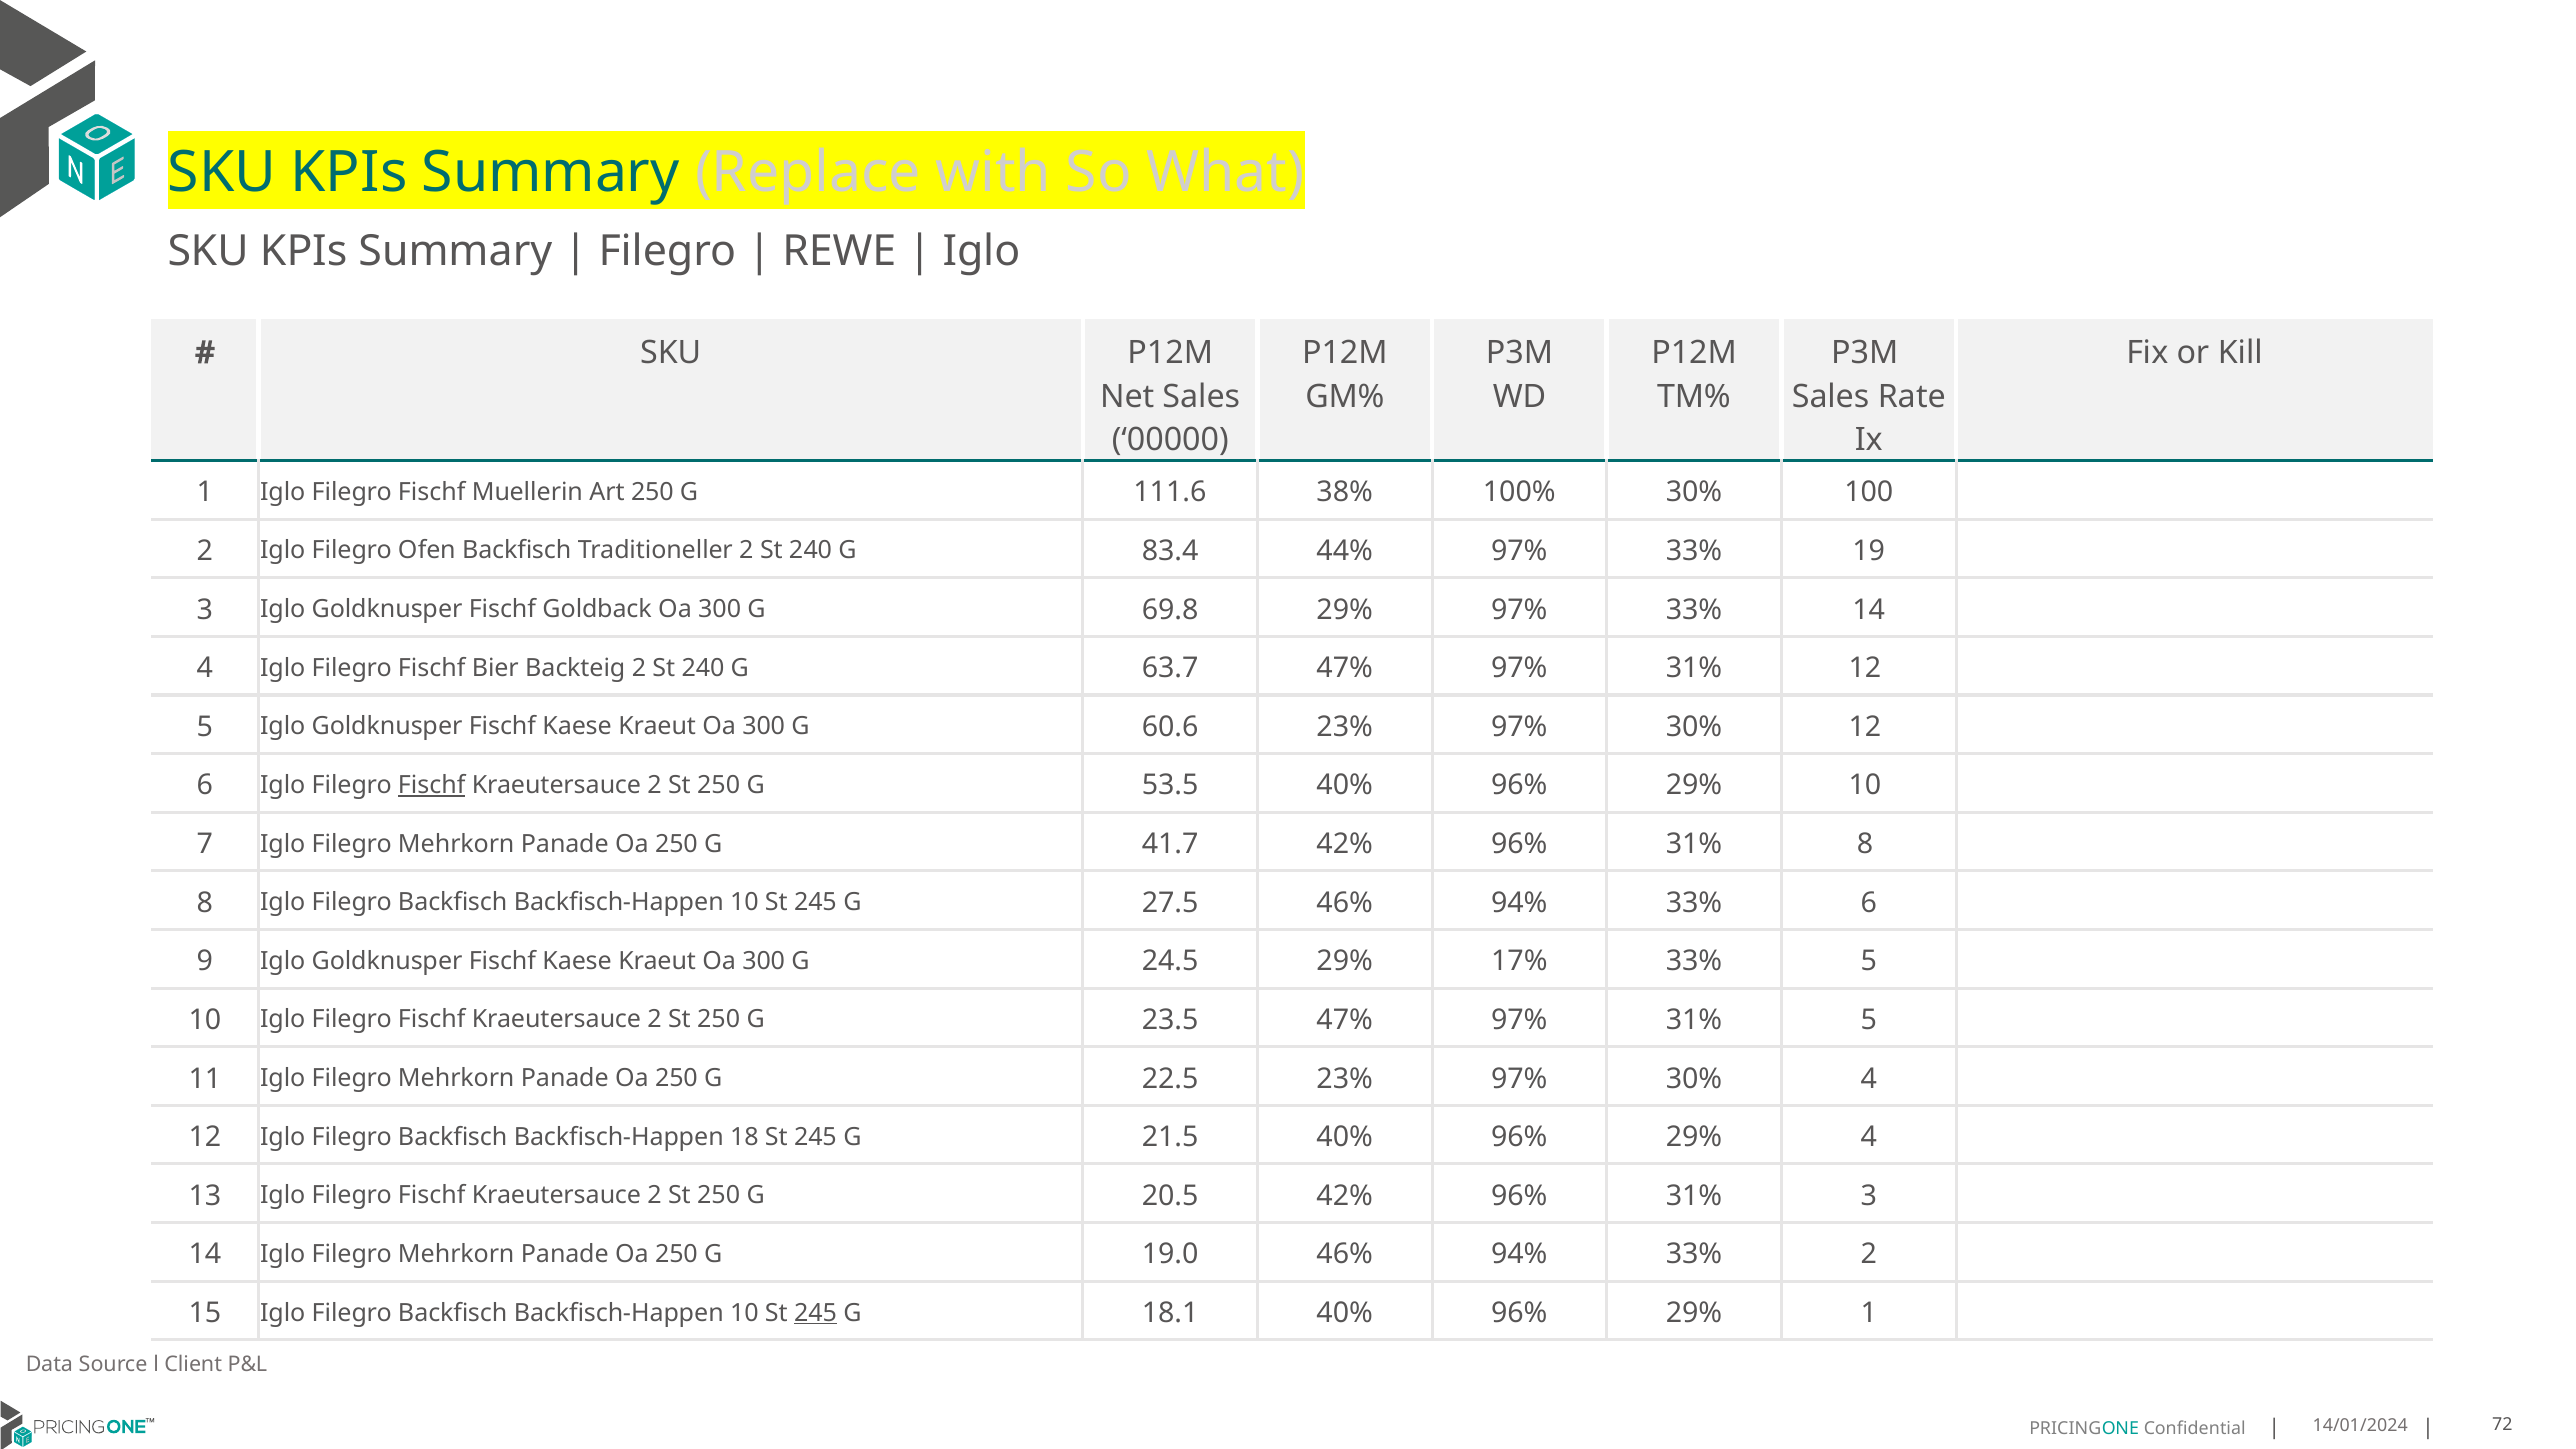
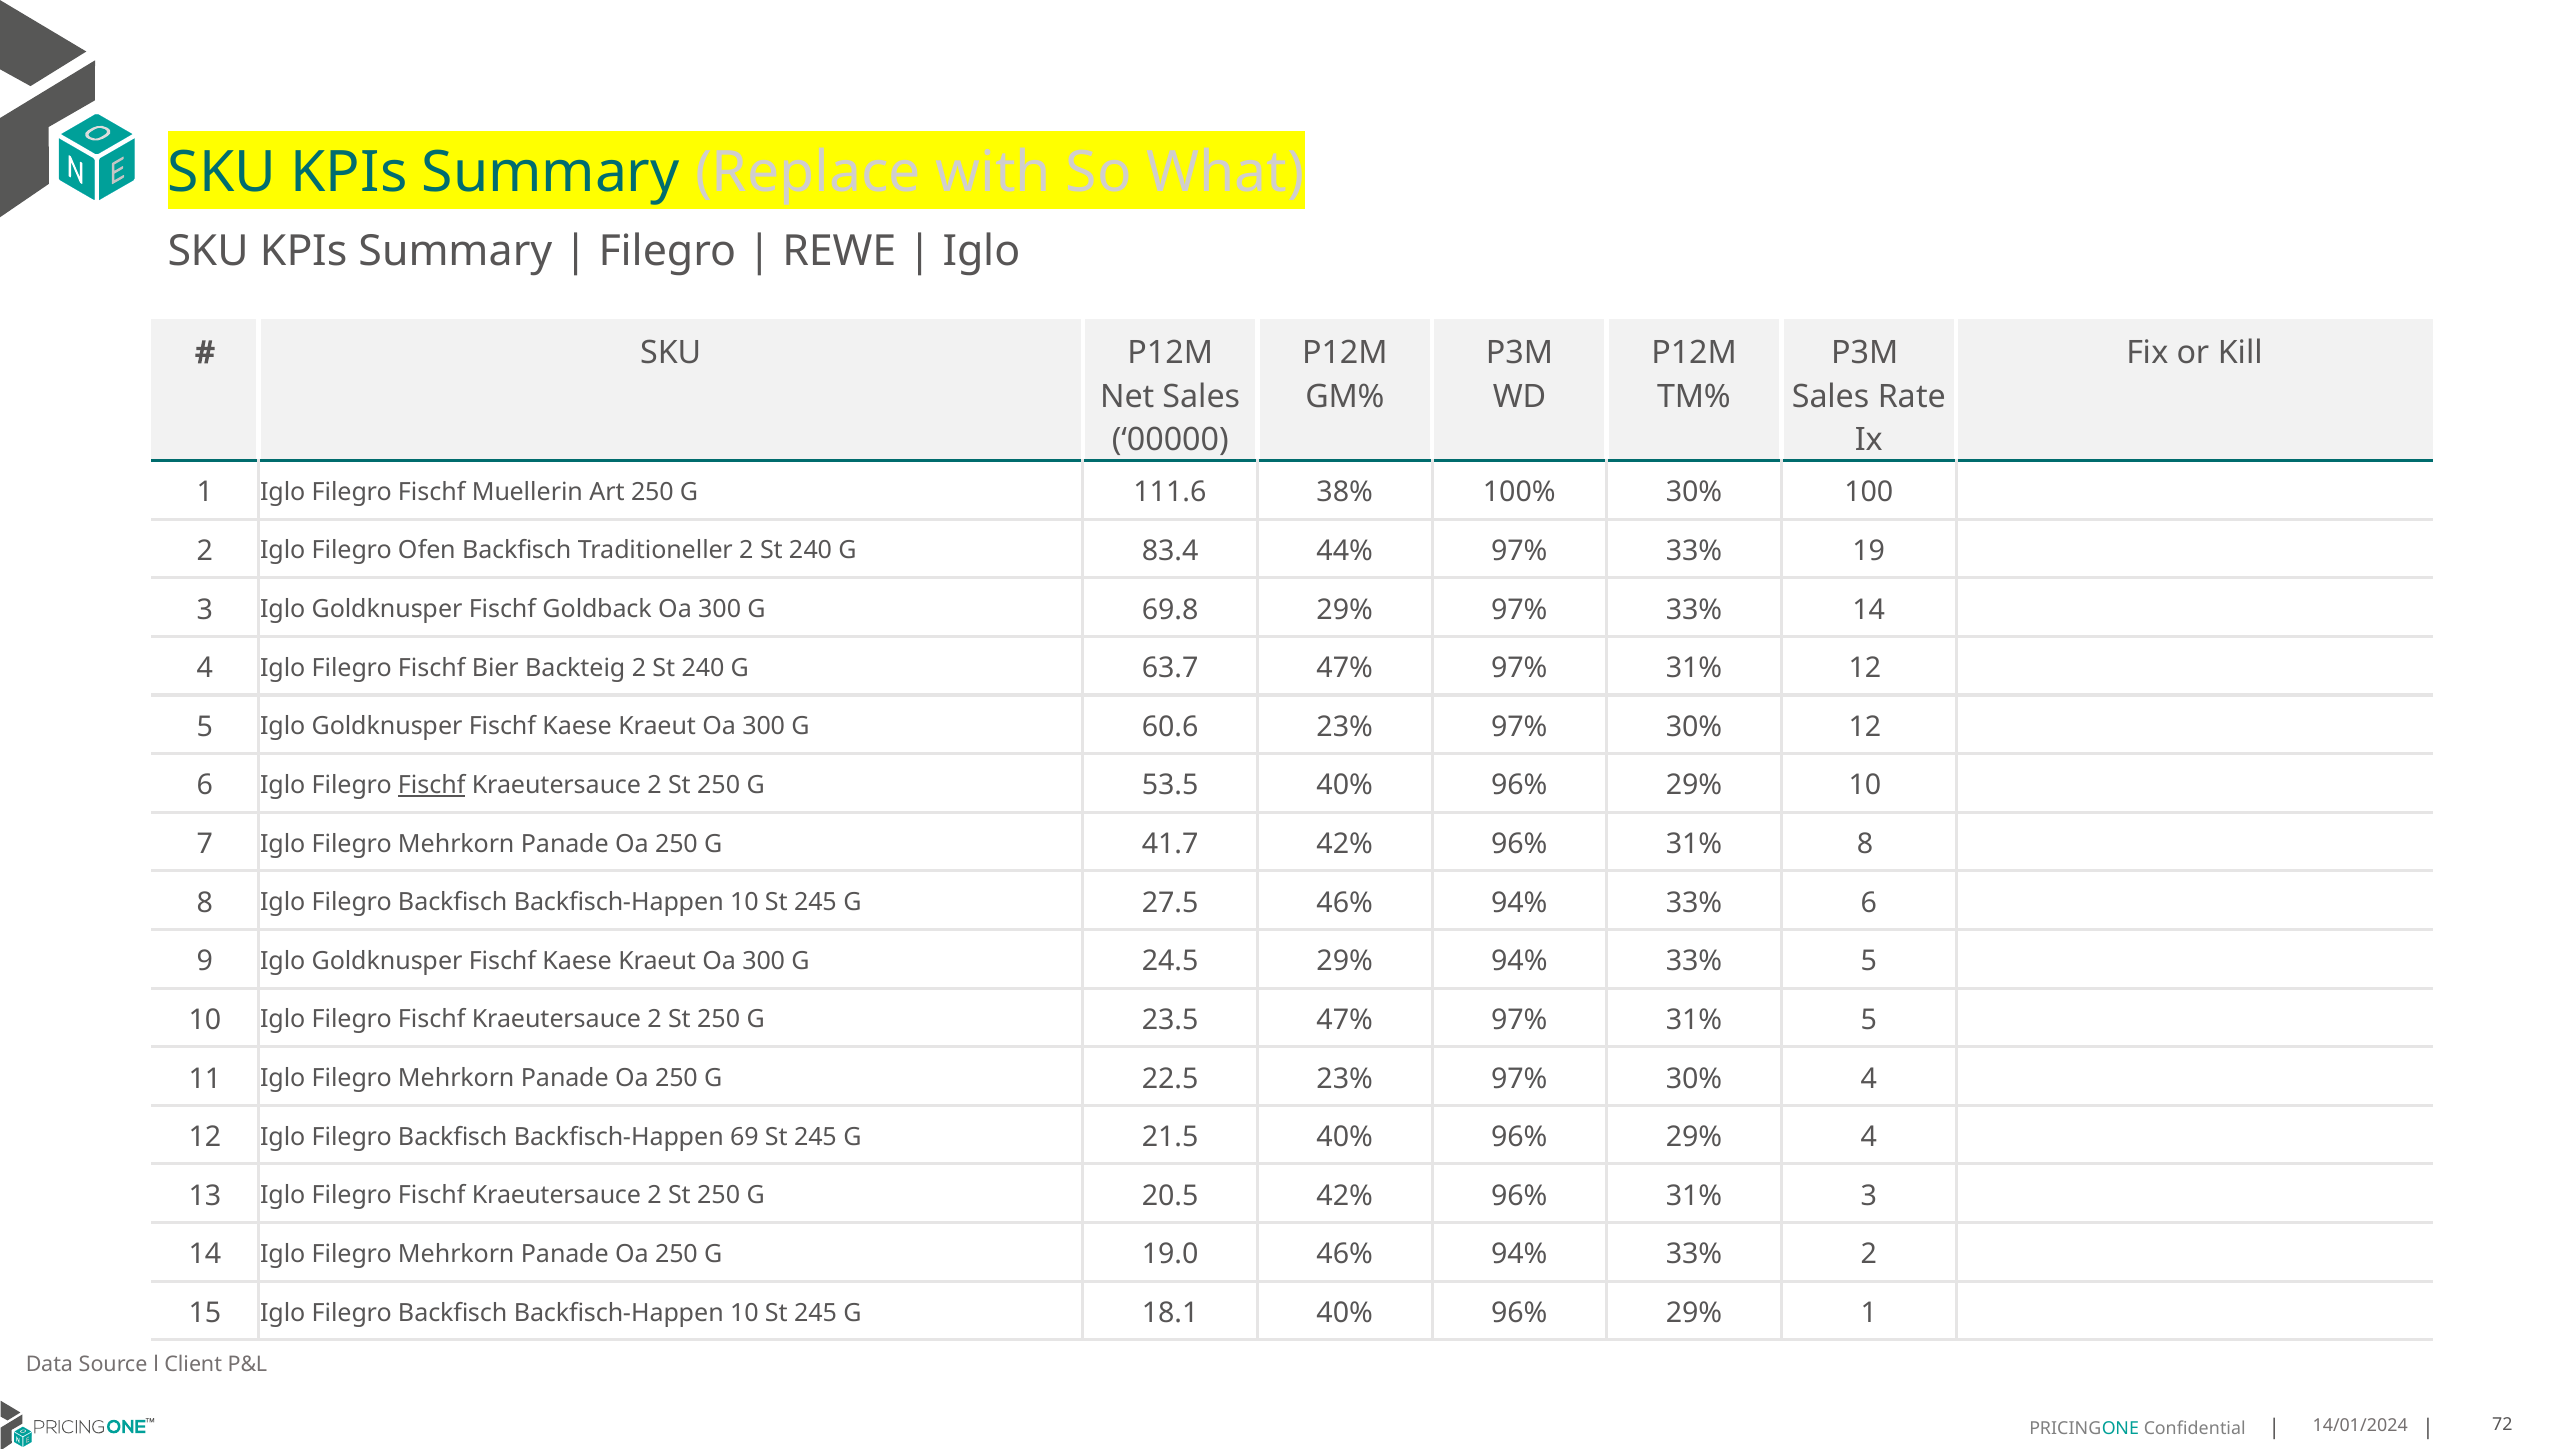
29% 17%: 17% -> 94% (1519, 961)
18: 18 -> 69 (744, 1137)
245 underline: present -> none (815, 1313)
